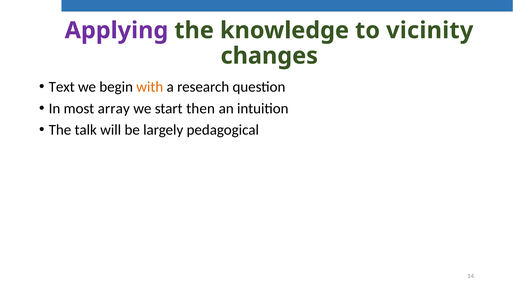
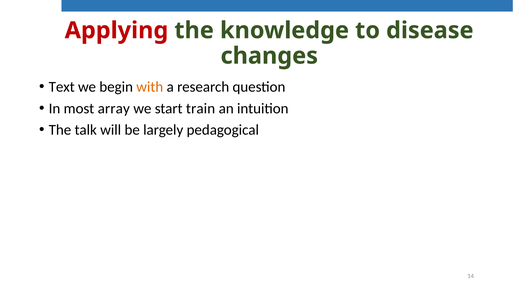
Applying colour: purple -> red (116, 30)
vicinity: vicinity -> disease (430, 30)
then: then -> train (201, 108)
